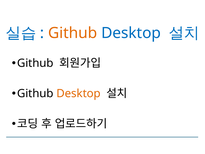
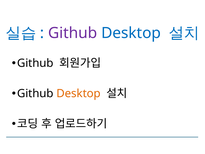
Github colour: orange -> purple (73, 33)
